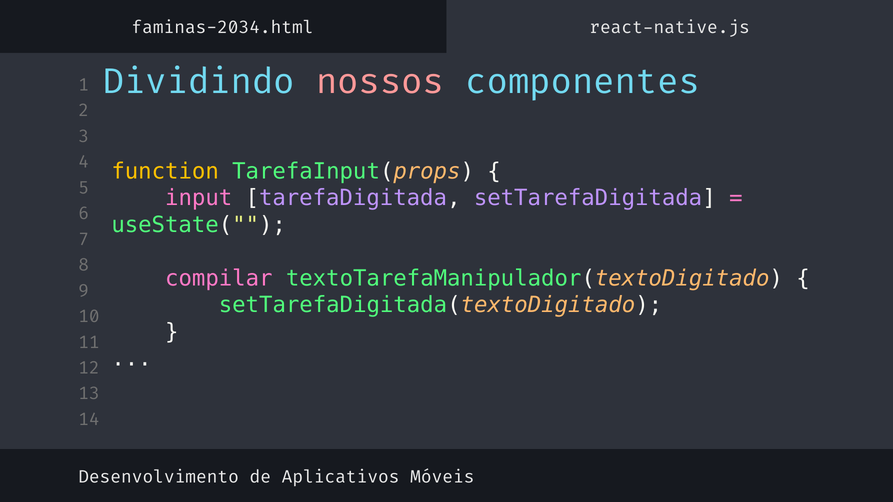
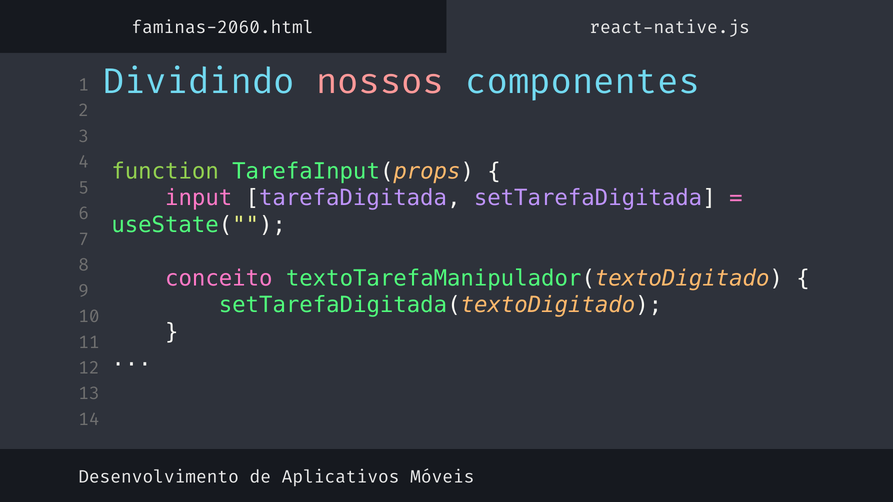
faminas-2034.html: faminas-2034.html -> faminas-2060.html (222, 28)
function colour: yellow -> light green (165, 171)
compilar: compilar -> conceito (219, 278)
